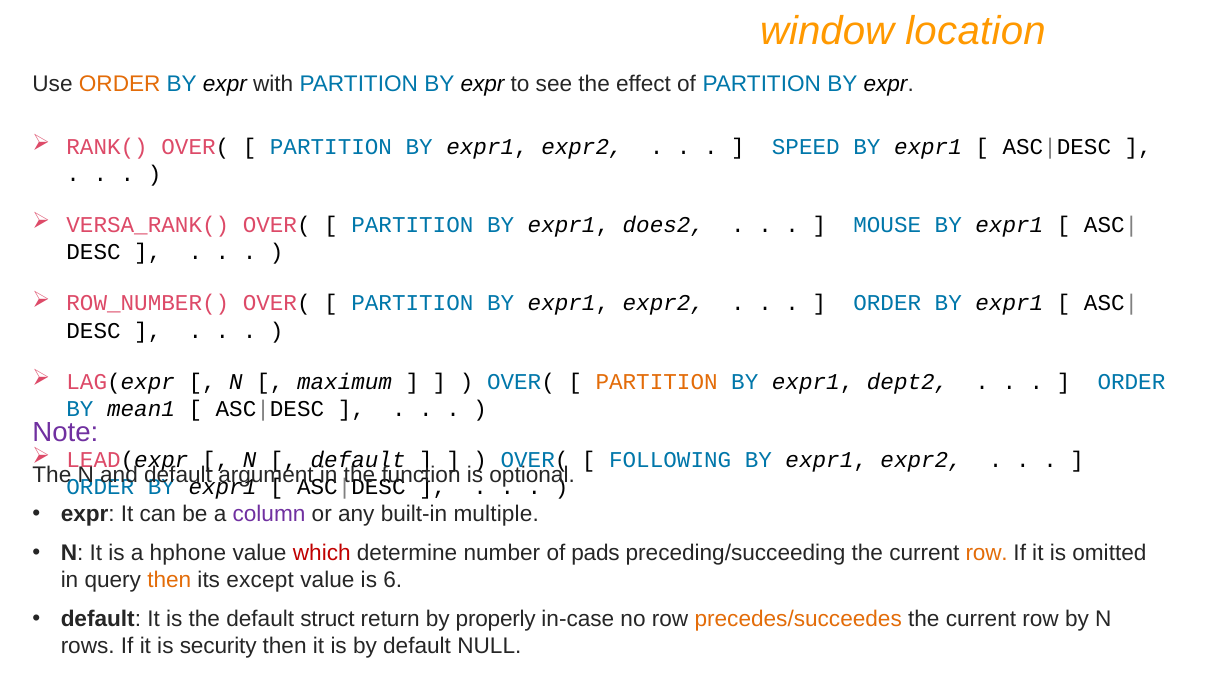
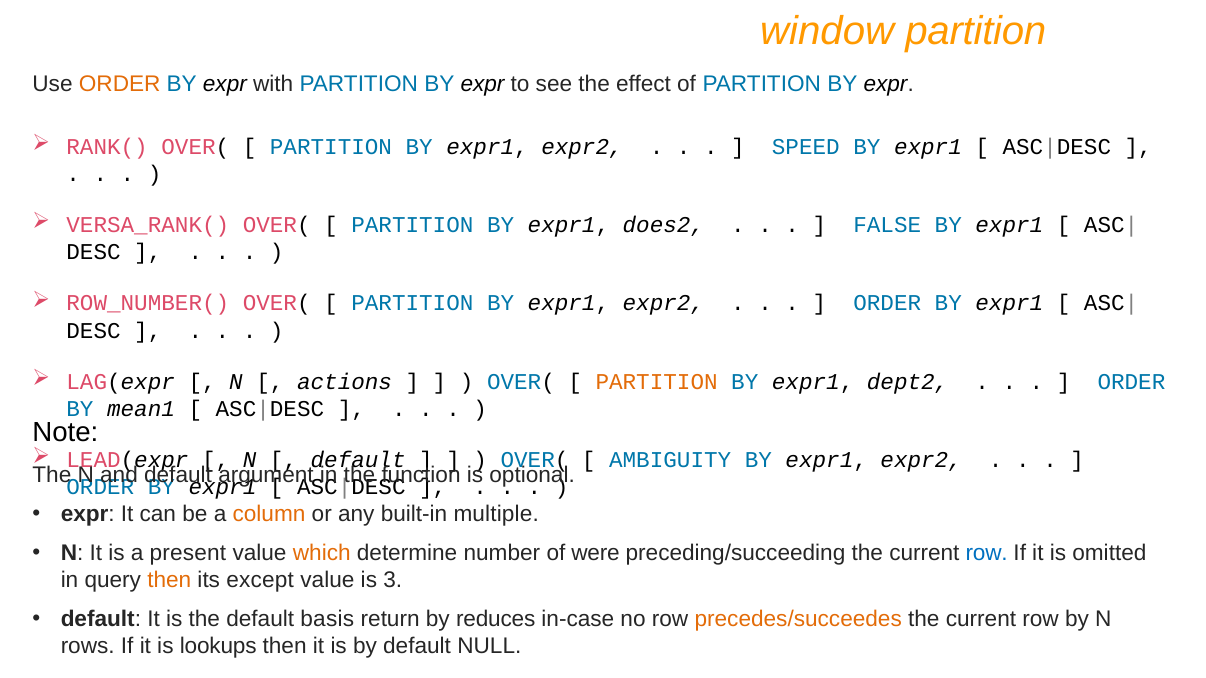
window location: location -> partition (976, 31)
MOUSE: MOUSE -> FALSE (887, 225)
maximum: maximum -> actions (345, 382)
Note colour: purple -> black (65, 433)
FOLLOWING: FOLLOWING -> AMBIGUITY (670, 460)
column colour: purple -> orange (269, 514)
hphone: hphone -> present (188, 553)
which colour: red -> orange (322, 553)
pads: pads -> were (596, 553)
row colour: orange -> blue (987, 553)
6: 6 -> 3 (393, 580)
struct: struct -> basis (327, 620)
properly: properly -> reduces (496, 620)
security: security -> lookups (218, 647)
